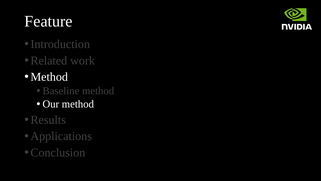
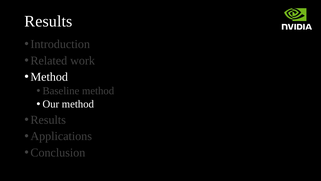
Feature: Feature -> Results (48, 21)
